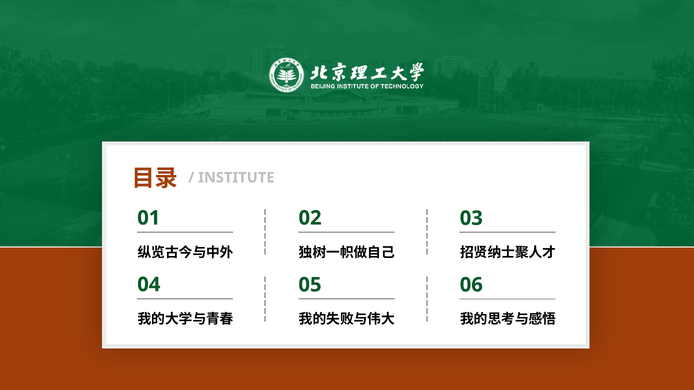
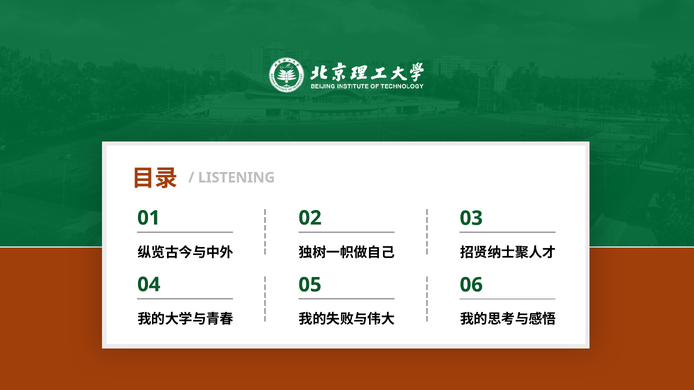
INSTITUTE: INSTITUTE -> LISTENING (236, 178)
